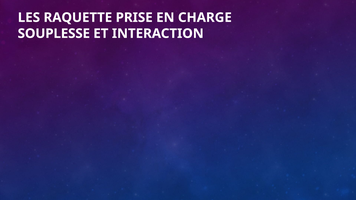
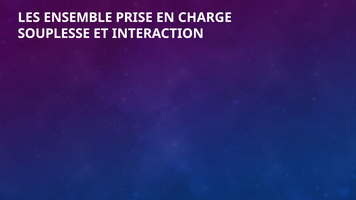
RAQUETTE: RAQUETTE -> ENSEMBLE (78, 18)
